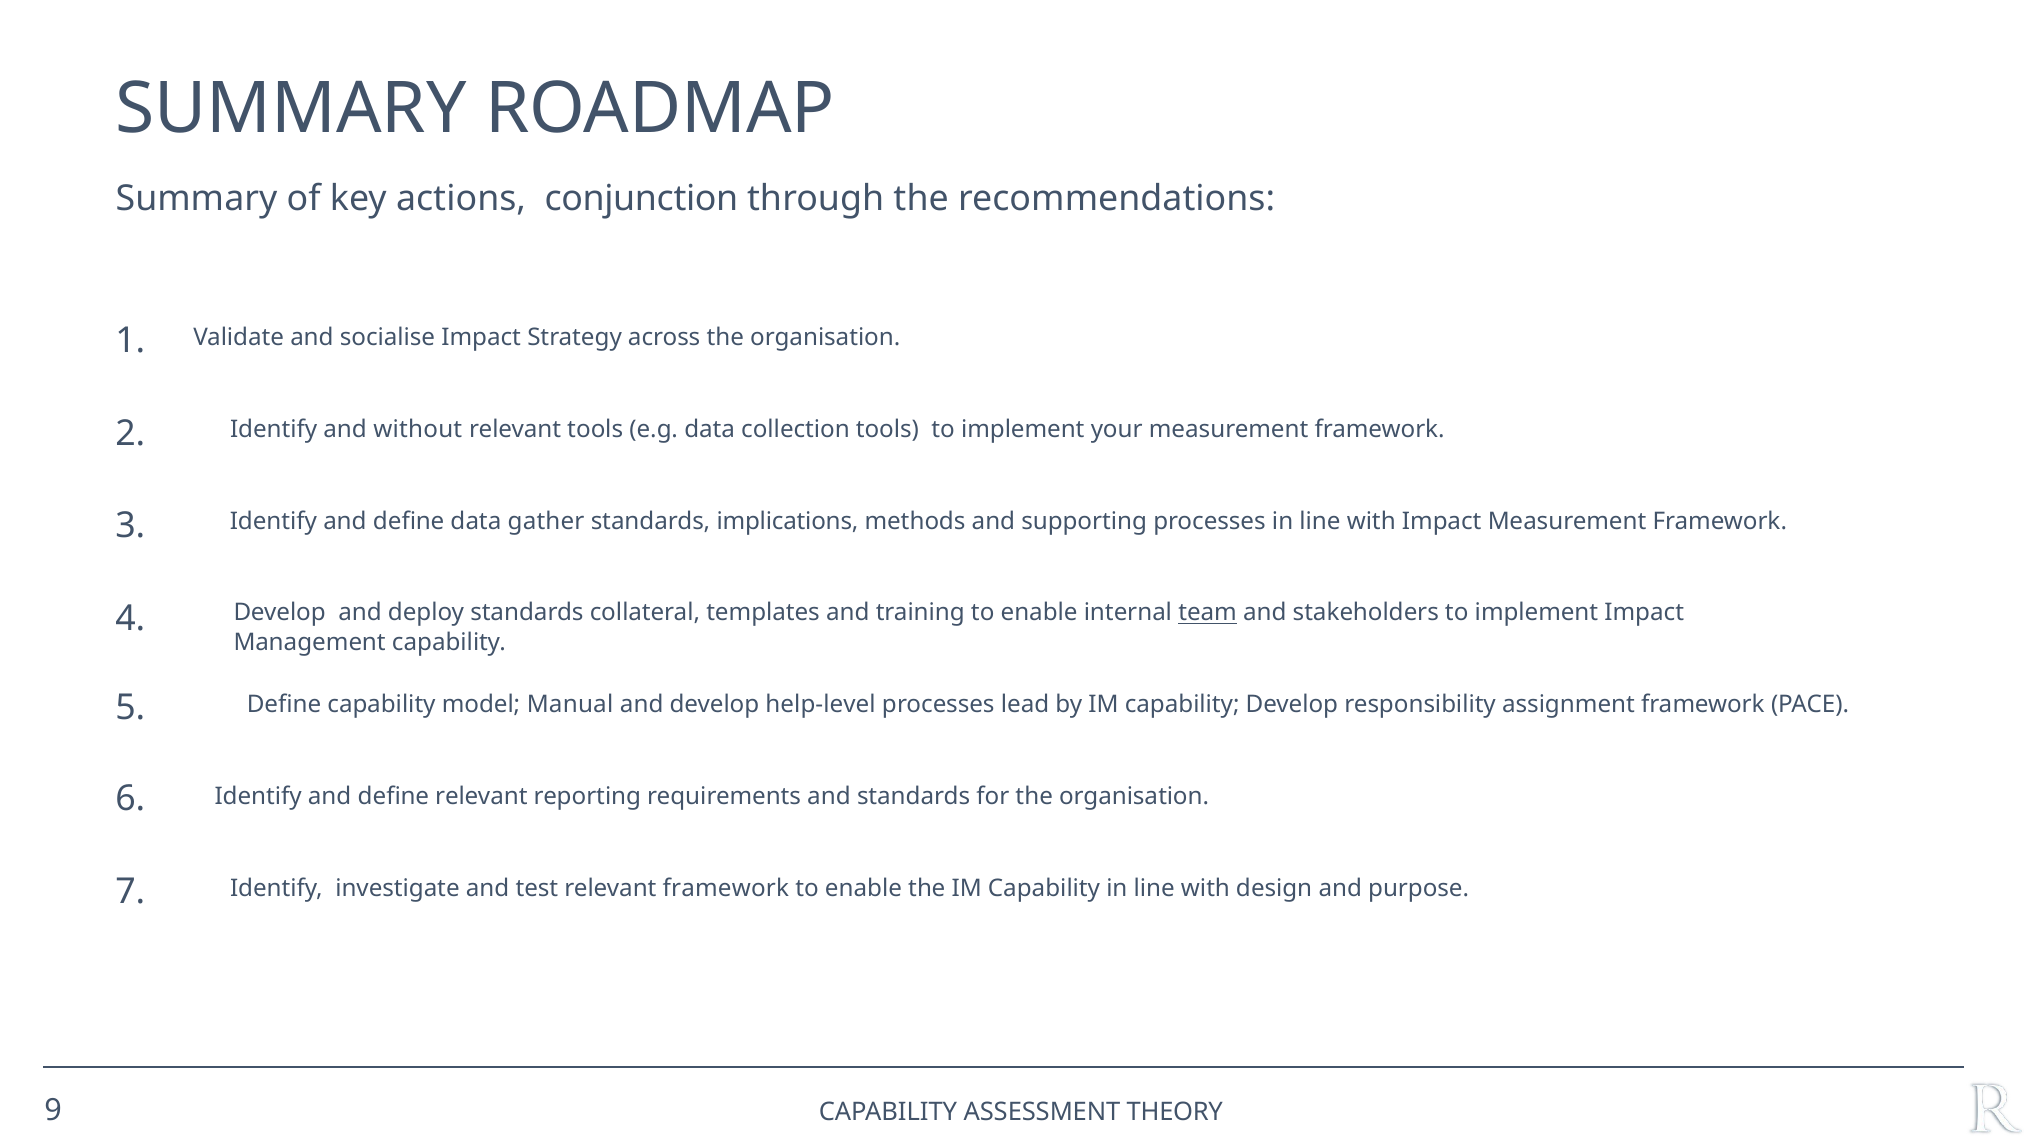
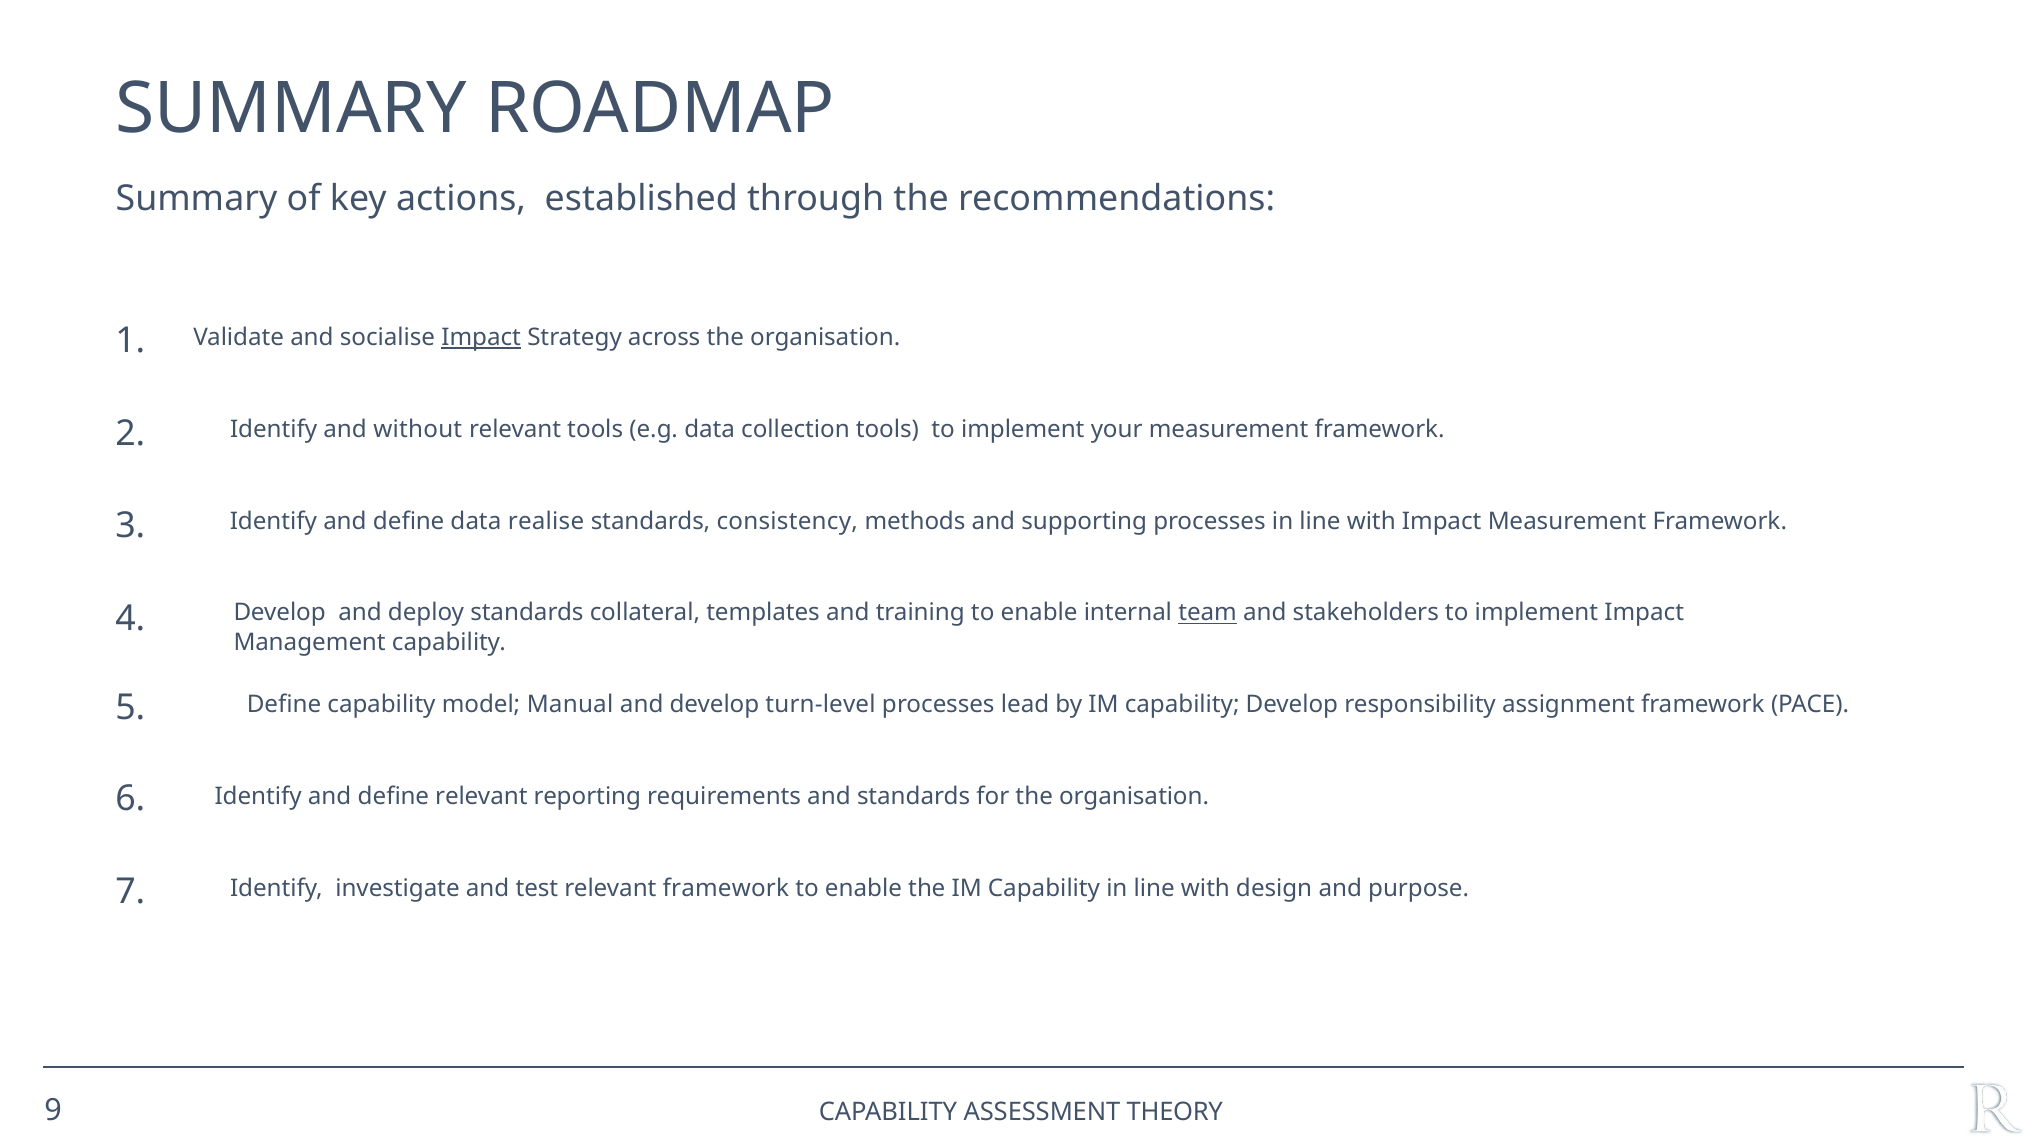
conjunction: conjunction -> established (641, 199)
Impact underline: none -> present (481, 337)
gather: gather -> realise (546, 521)
implications: implications -> consistency (787, 521)
help-level: help-level -> turn-level (821, 705)
